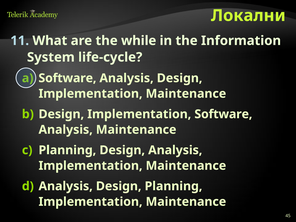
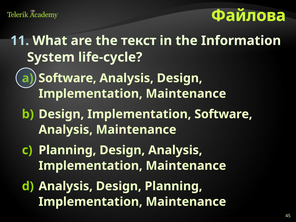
Локални: Локални -> Файлова (248, 16)
while: while -> текст (139, 41)
